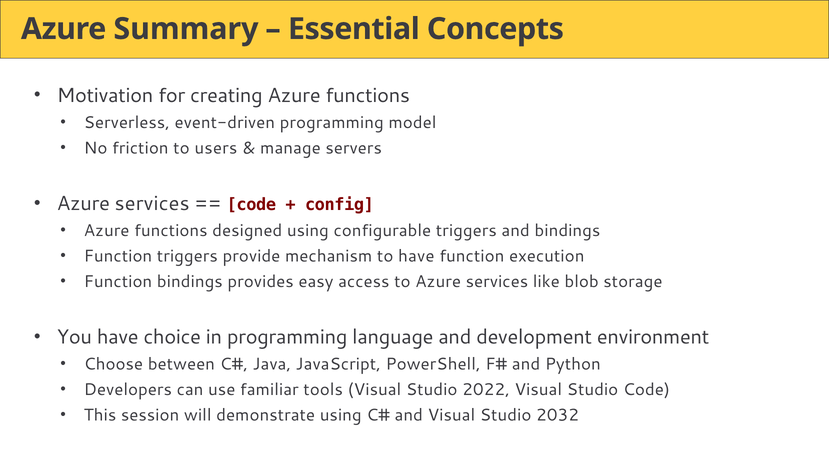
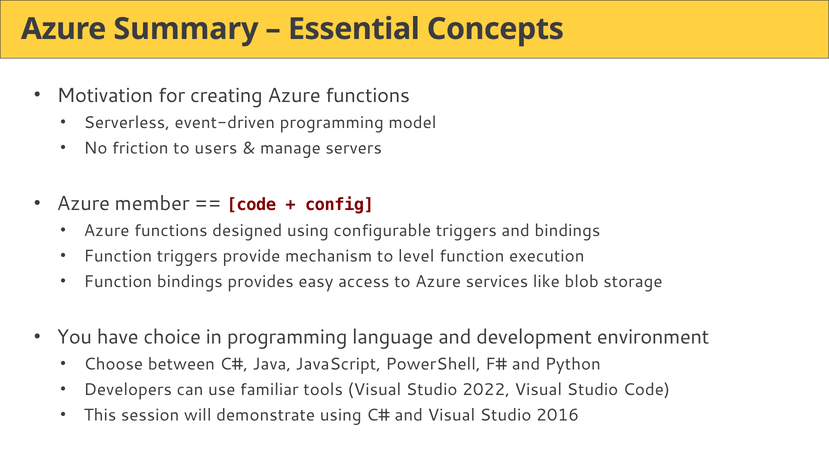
services: services -> member (152, 204)
to have: have -> level (416, 256)
2032: 2032 -> 2016 (558, 415)
